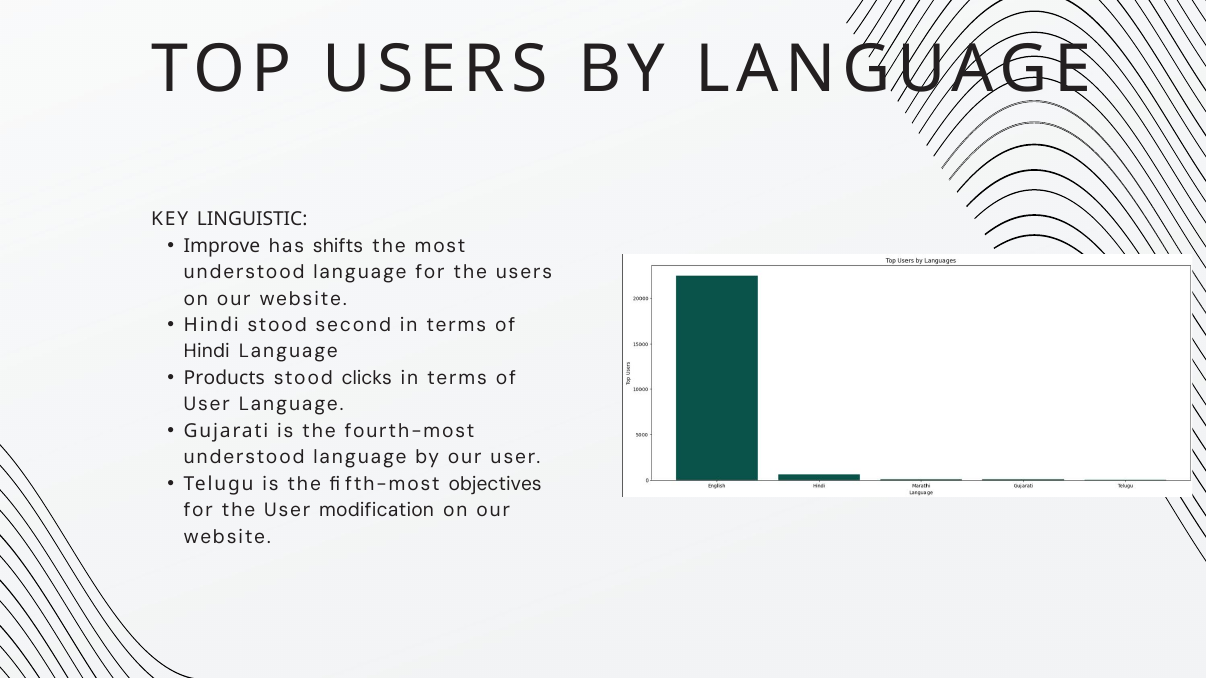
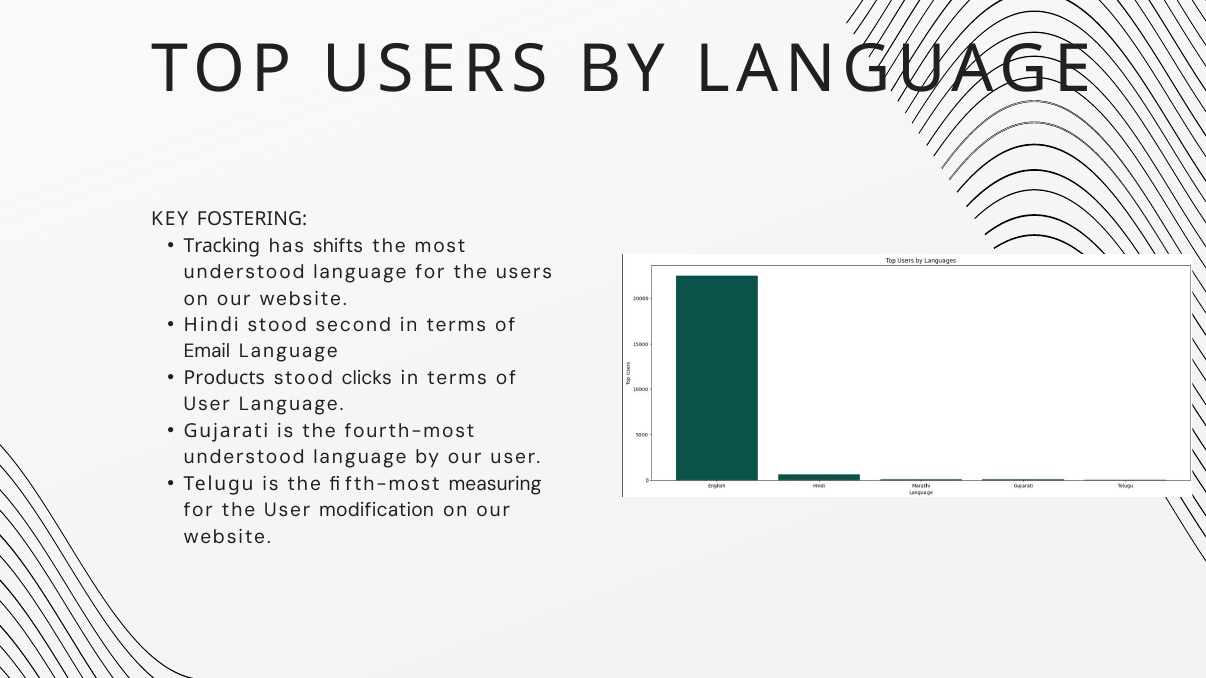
LINGUISTIC: LINGUISTIC -> FOSTERING (252, 219)
Improve: Improve -> Tracking (222, 246)
Hindi: Hindi -> Email (207, 352)
objectives: objectives -> measuring (495, 484)
